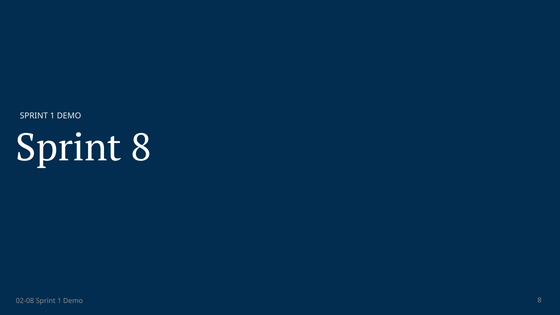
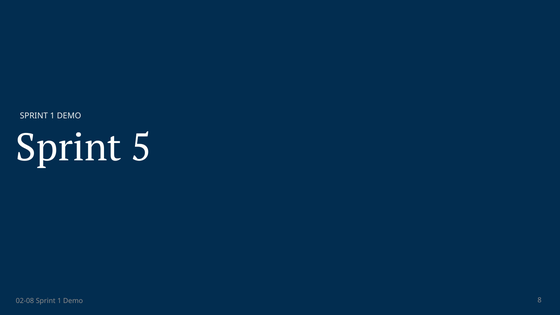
Sprint 8: 8 -> 5 (141, 148)
